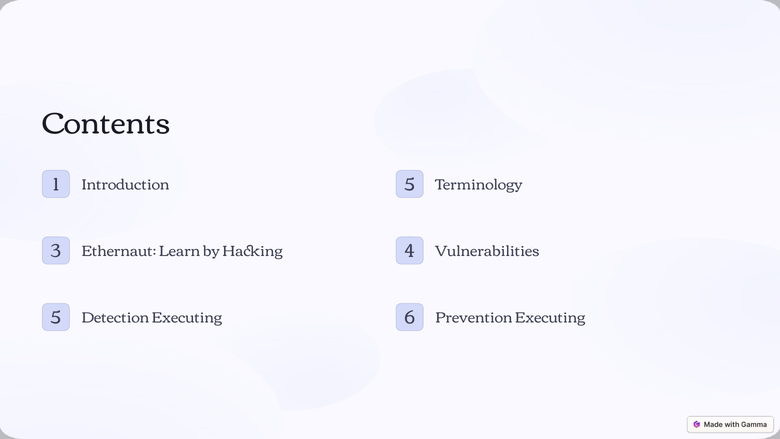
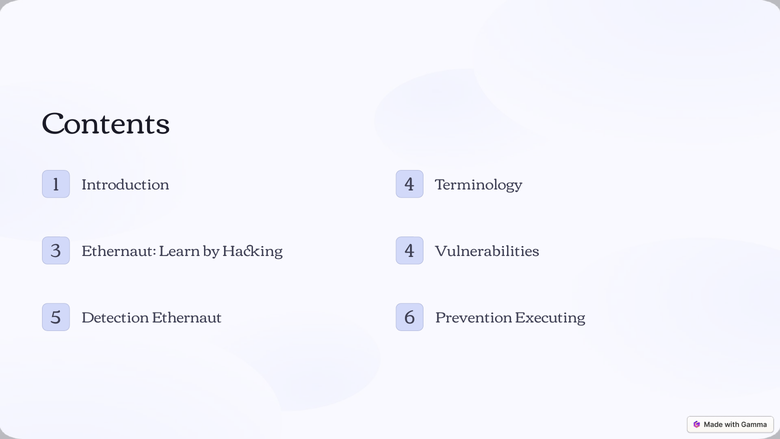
Introduction 5: 5 -> 4 (410, 185)
Detection Executing: Executing -> Ethernaut (187, 318)
